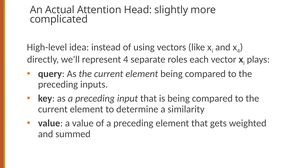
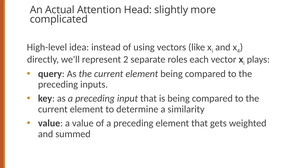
represent 4: 4 -> 2 (126, 59)
